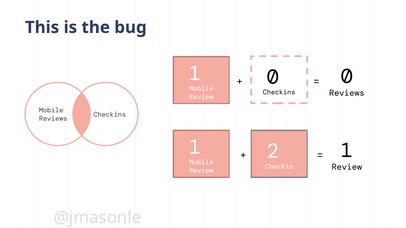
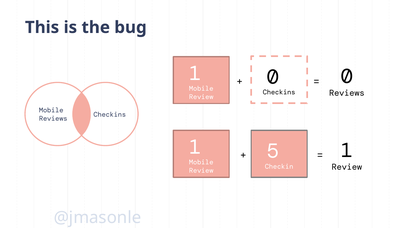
2: 2 -> 5 (273, 151)
